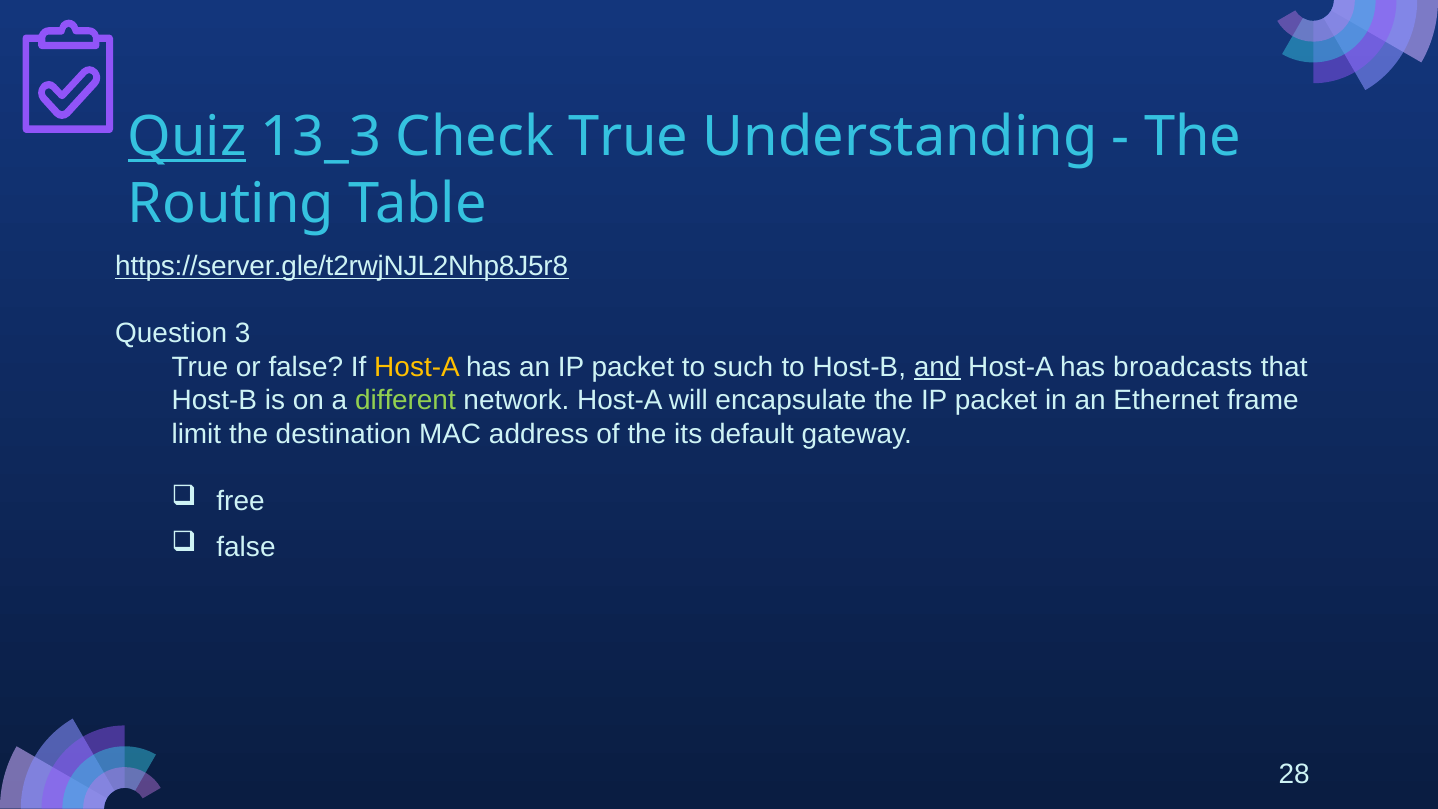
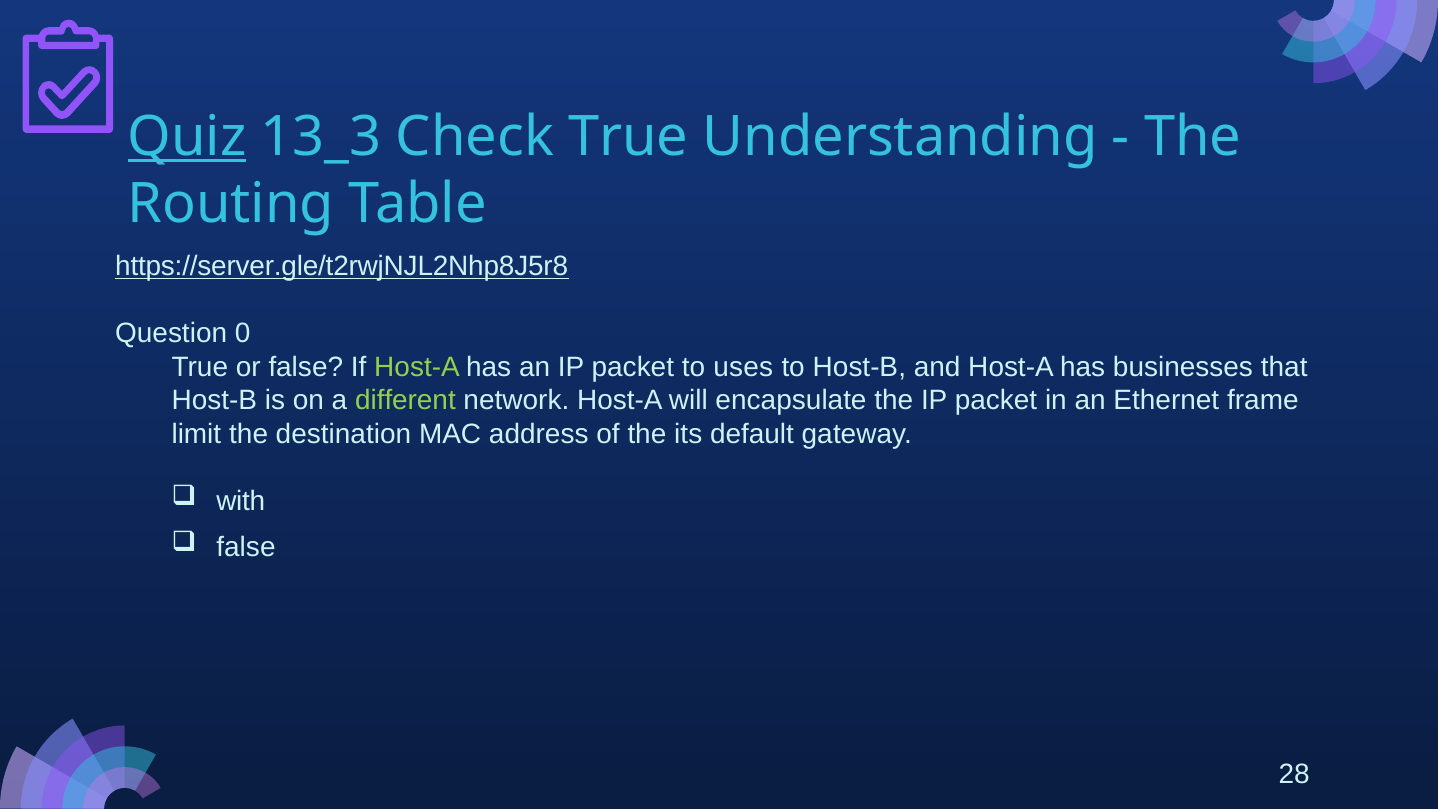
3: 3 -> 0 (243, 333)
Host-A colour: yellow -> light green (417, 367)
such: such -> uses (743, 367)
and underline: present -> none (937, 367)
broadcasts: broadcasts -> businesses (1183, 367)
free: free -> with (241, 501)
